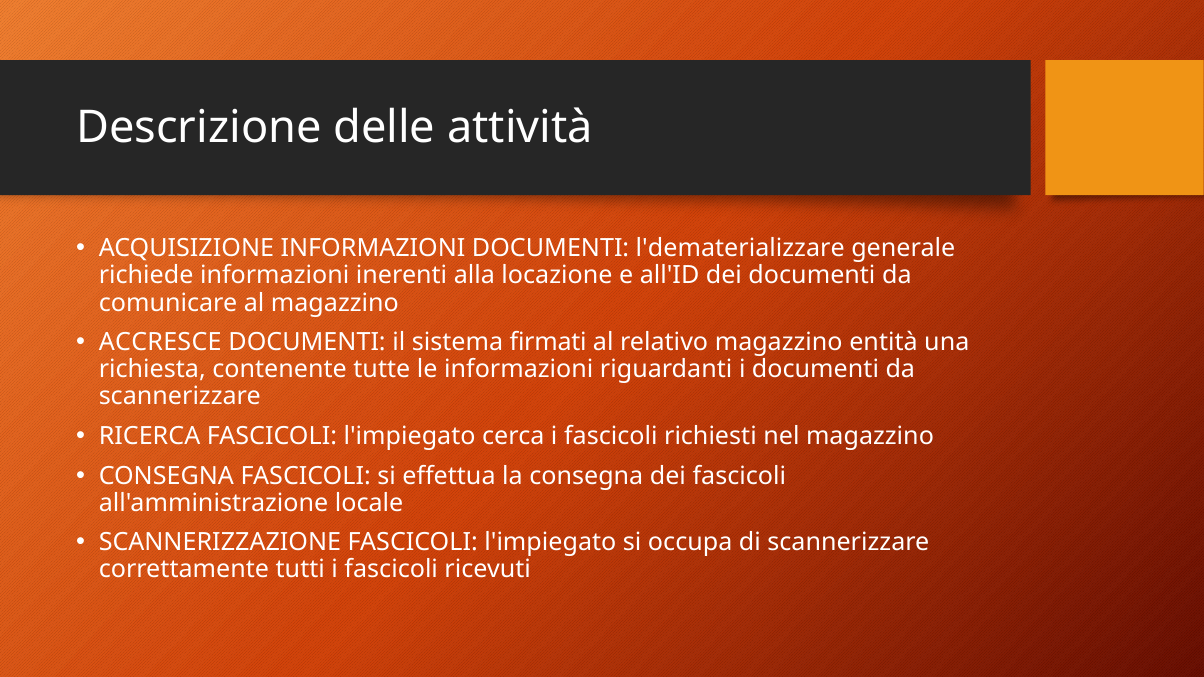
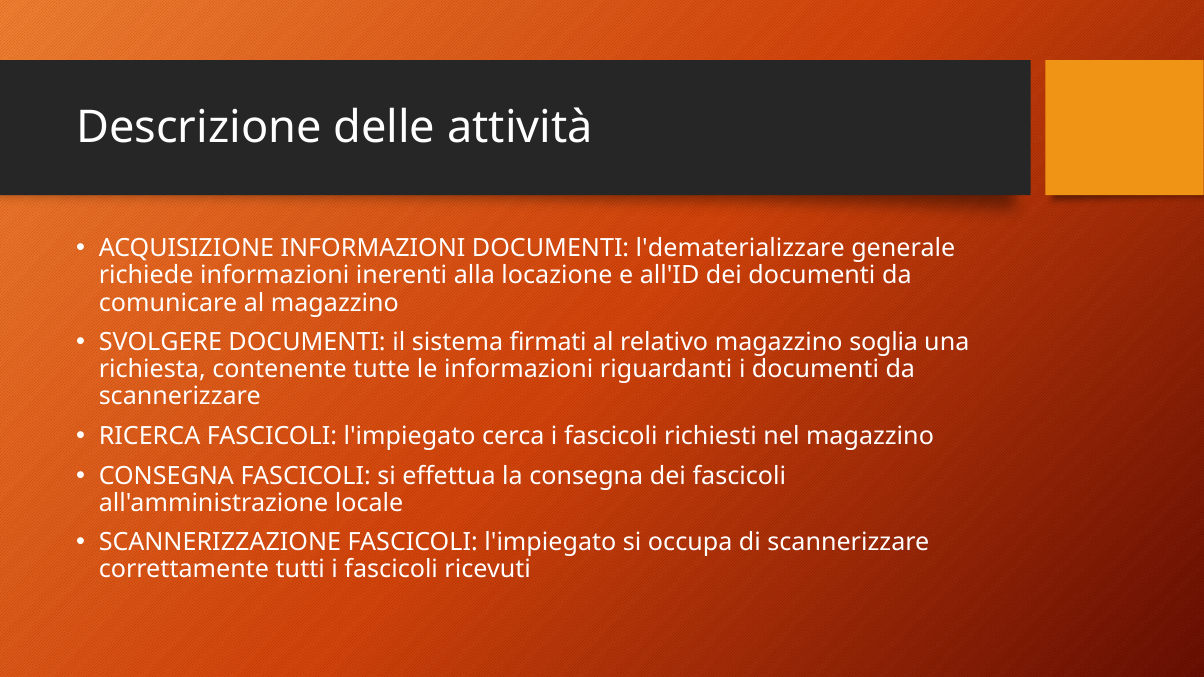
ACCRESCE: ACCRESCE -> SVOLGERE (160, 342)
entità: entità -> soglia (884, 342)
